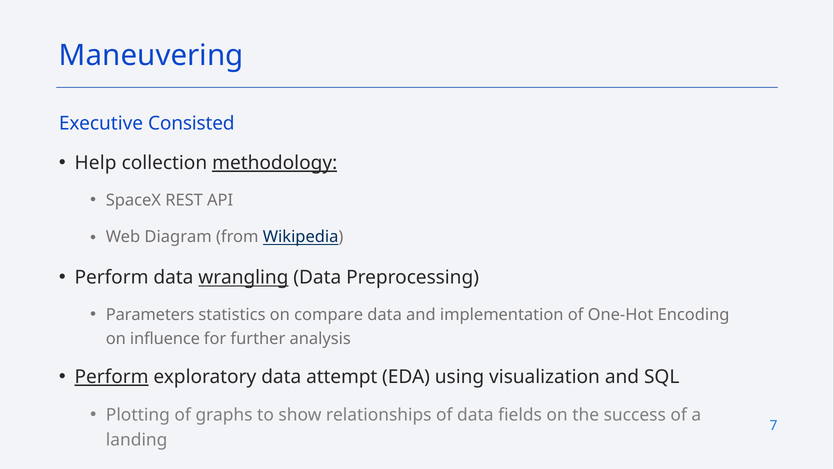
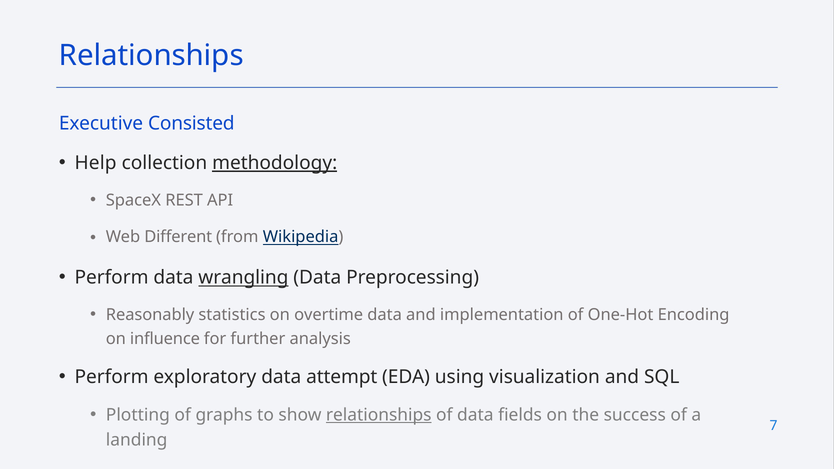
Maneuvering: Maneuvering -> Relationships (151, 56)
Diagram: Diagram -> Different (178, 237)
Parameters: Parameters -> Reasonably (150, 315)
compare: compare -> overtime (329, 315)
Perform underline: present -> none (112, 377)
relationships underline: none -> present (379, 415)
